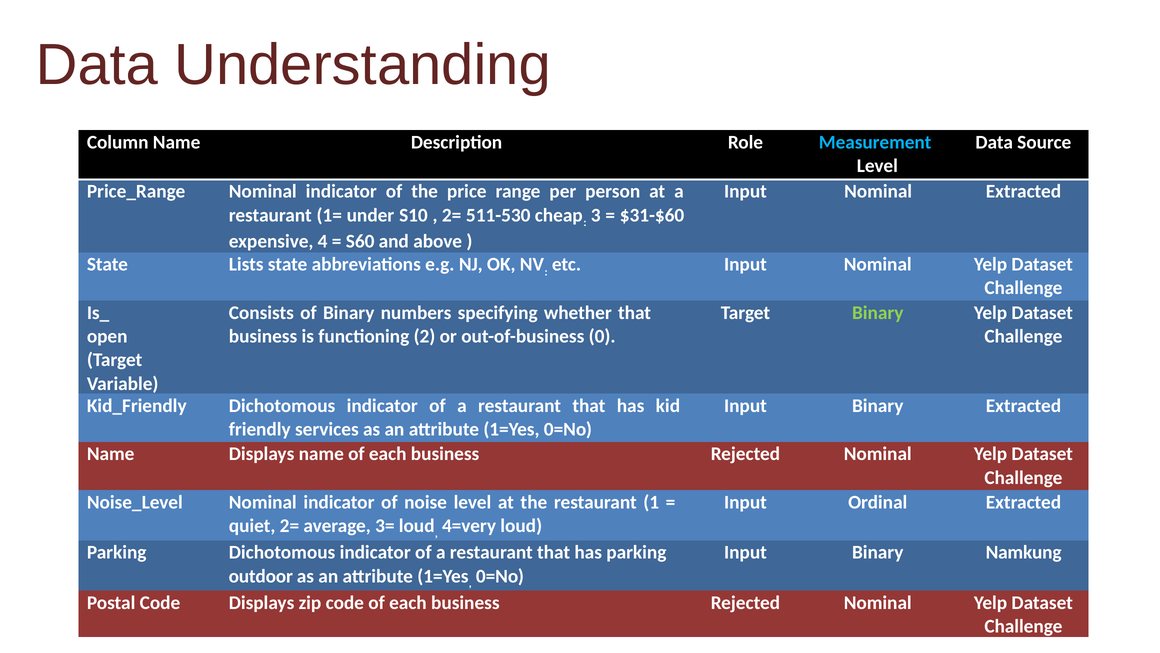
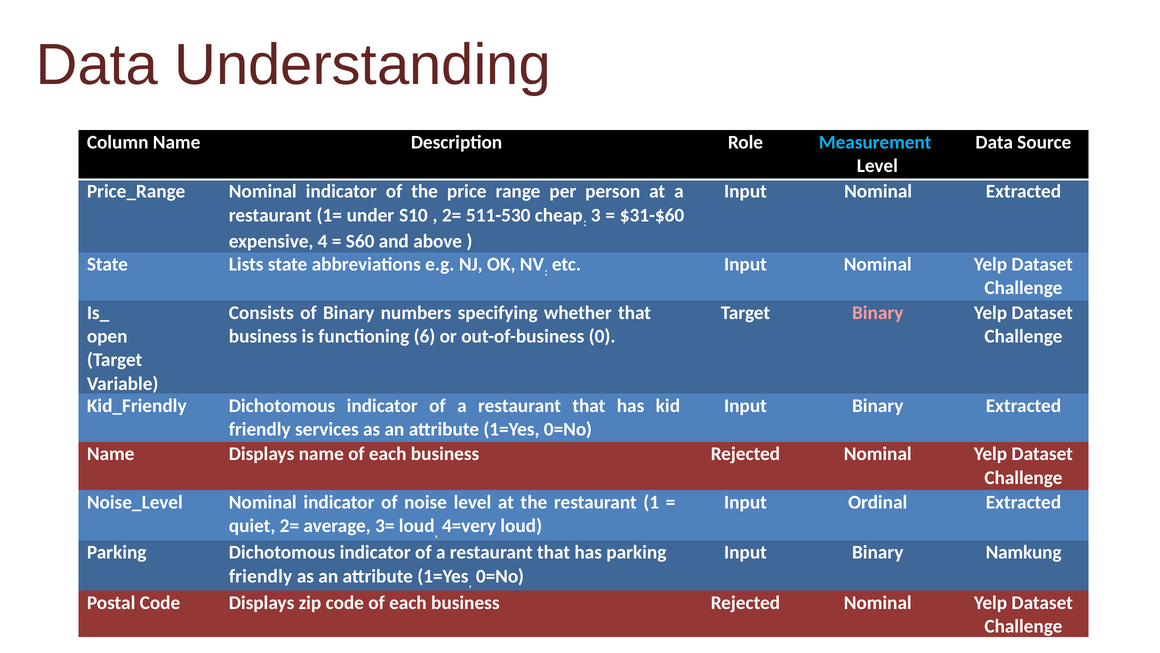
Binary colour: light green -> pink (878, 313)
2: 2 -> 6 (424, 336)
outdoor: outdoor -> friendly (261, 576)
